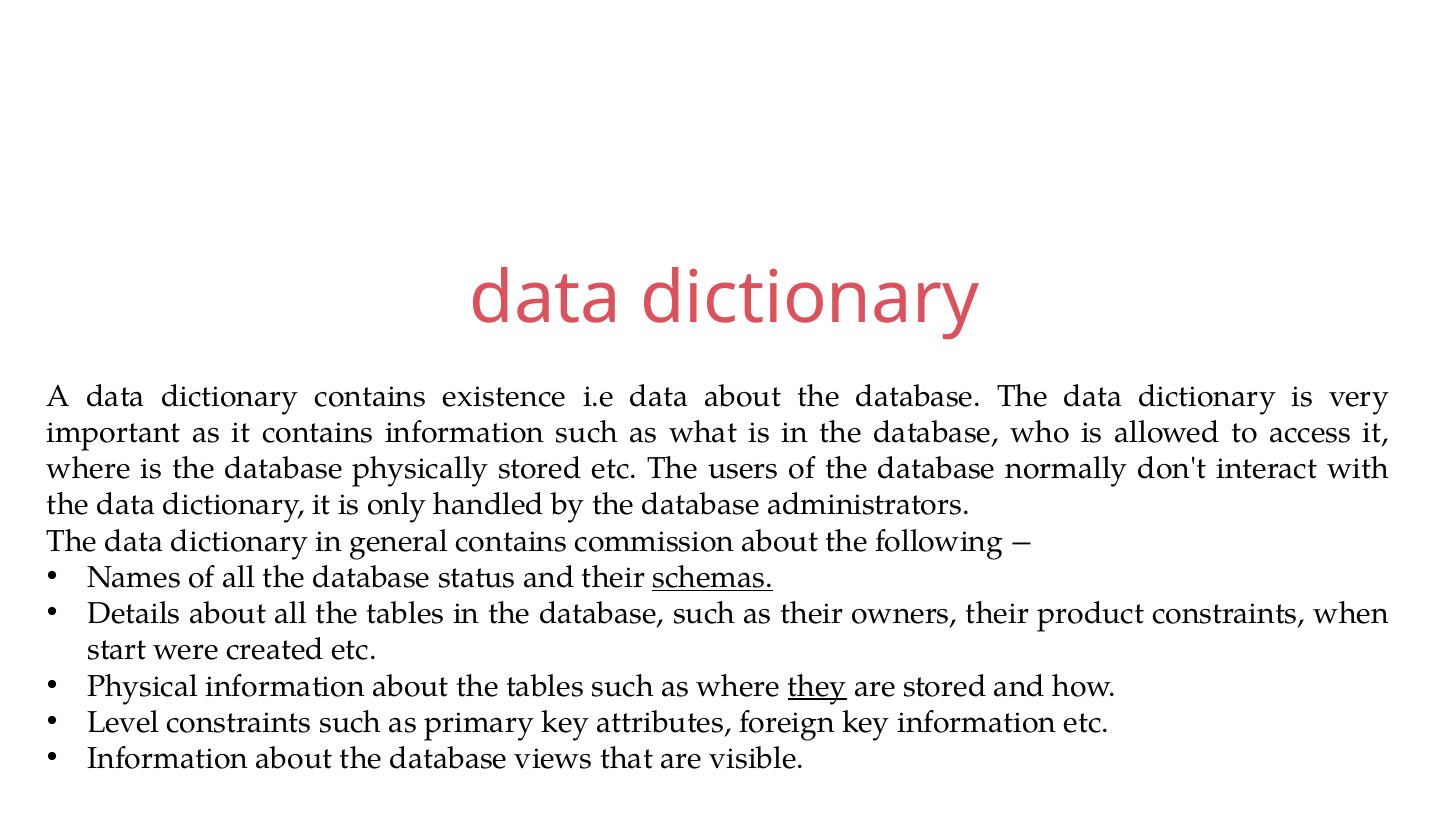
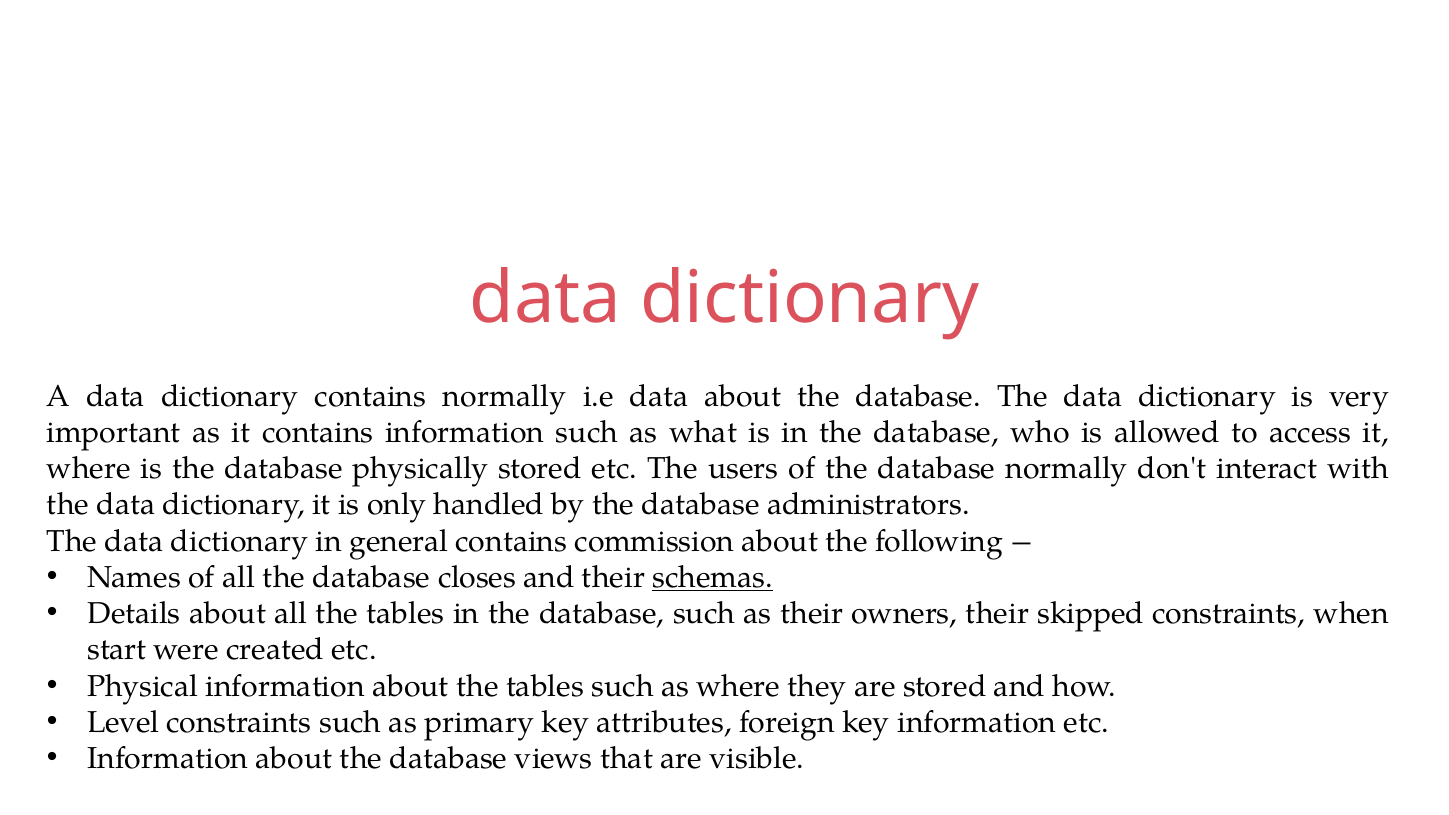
contains existence: existence -> normally (505, 396)
status: status -> closes (477, 578)
product: product -> skipped (1091, 614)
they underline: present -> none (817, 686)
